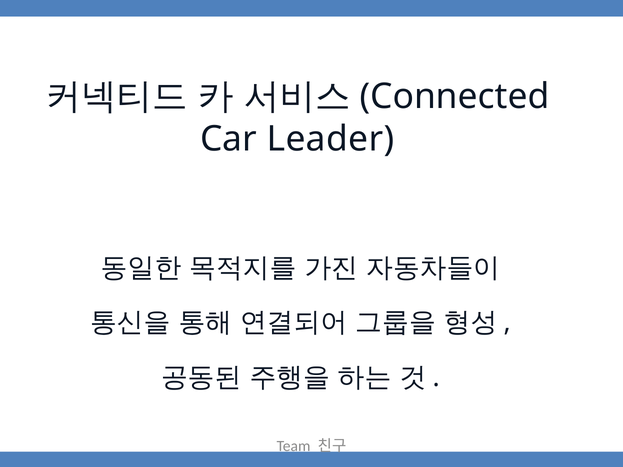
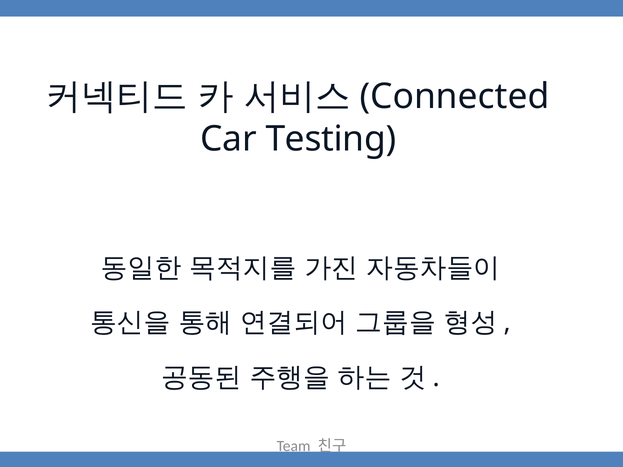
Leader: Leader -> Testing (331, 139)
